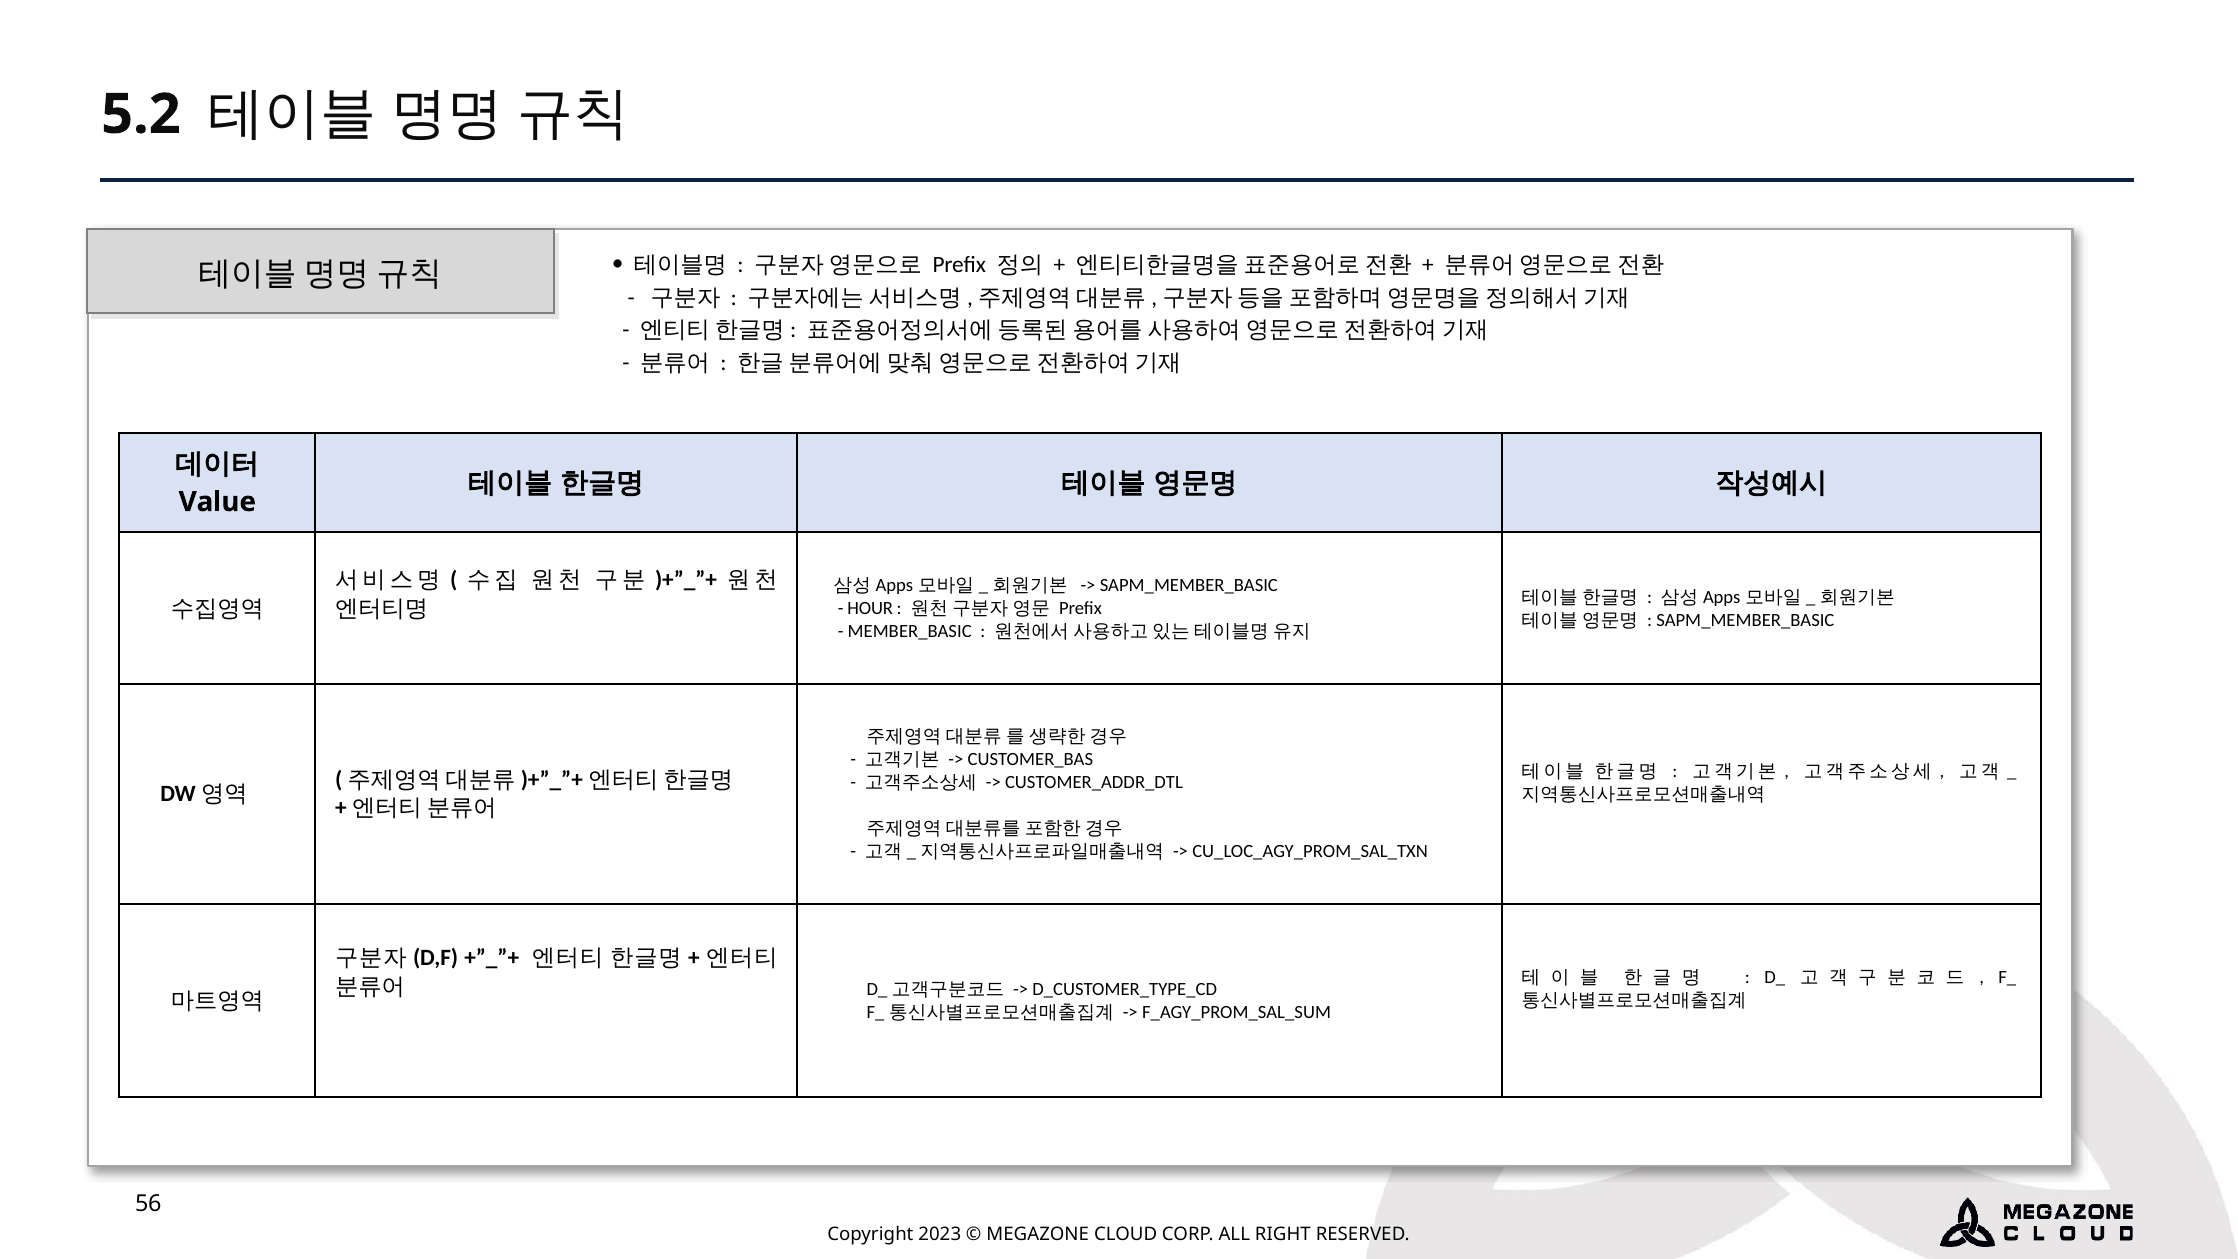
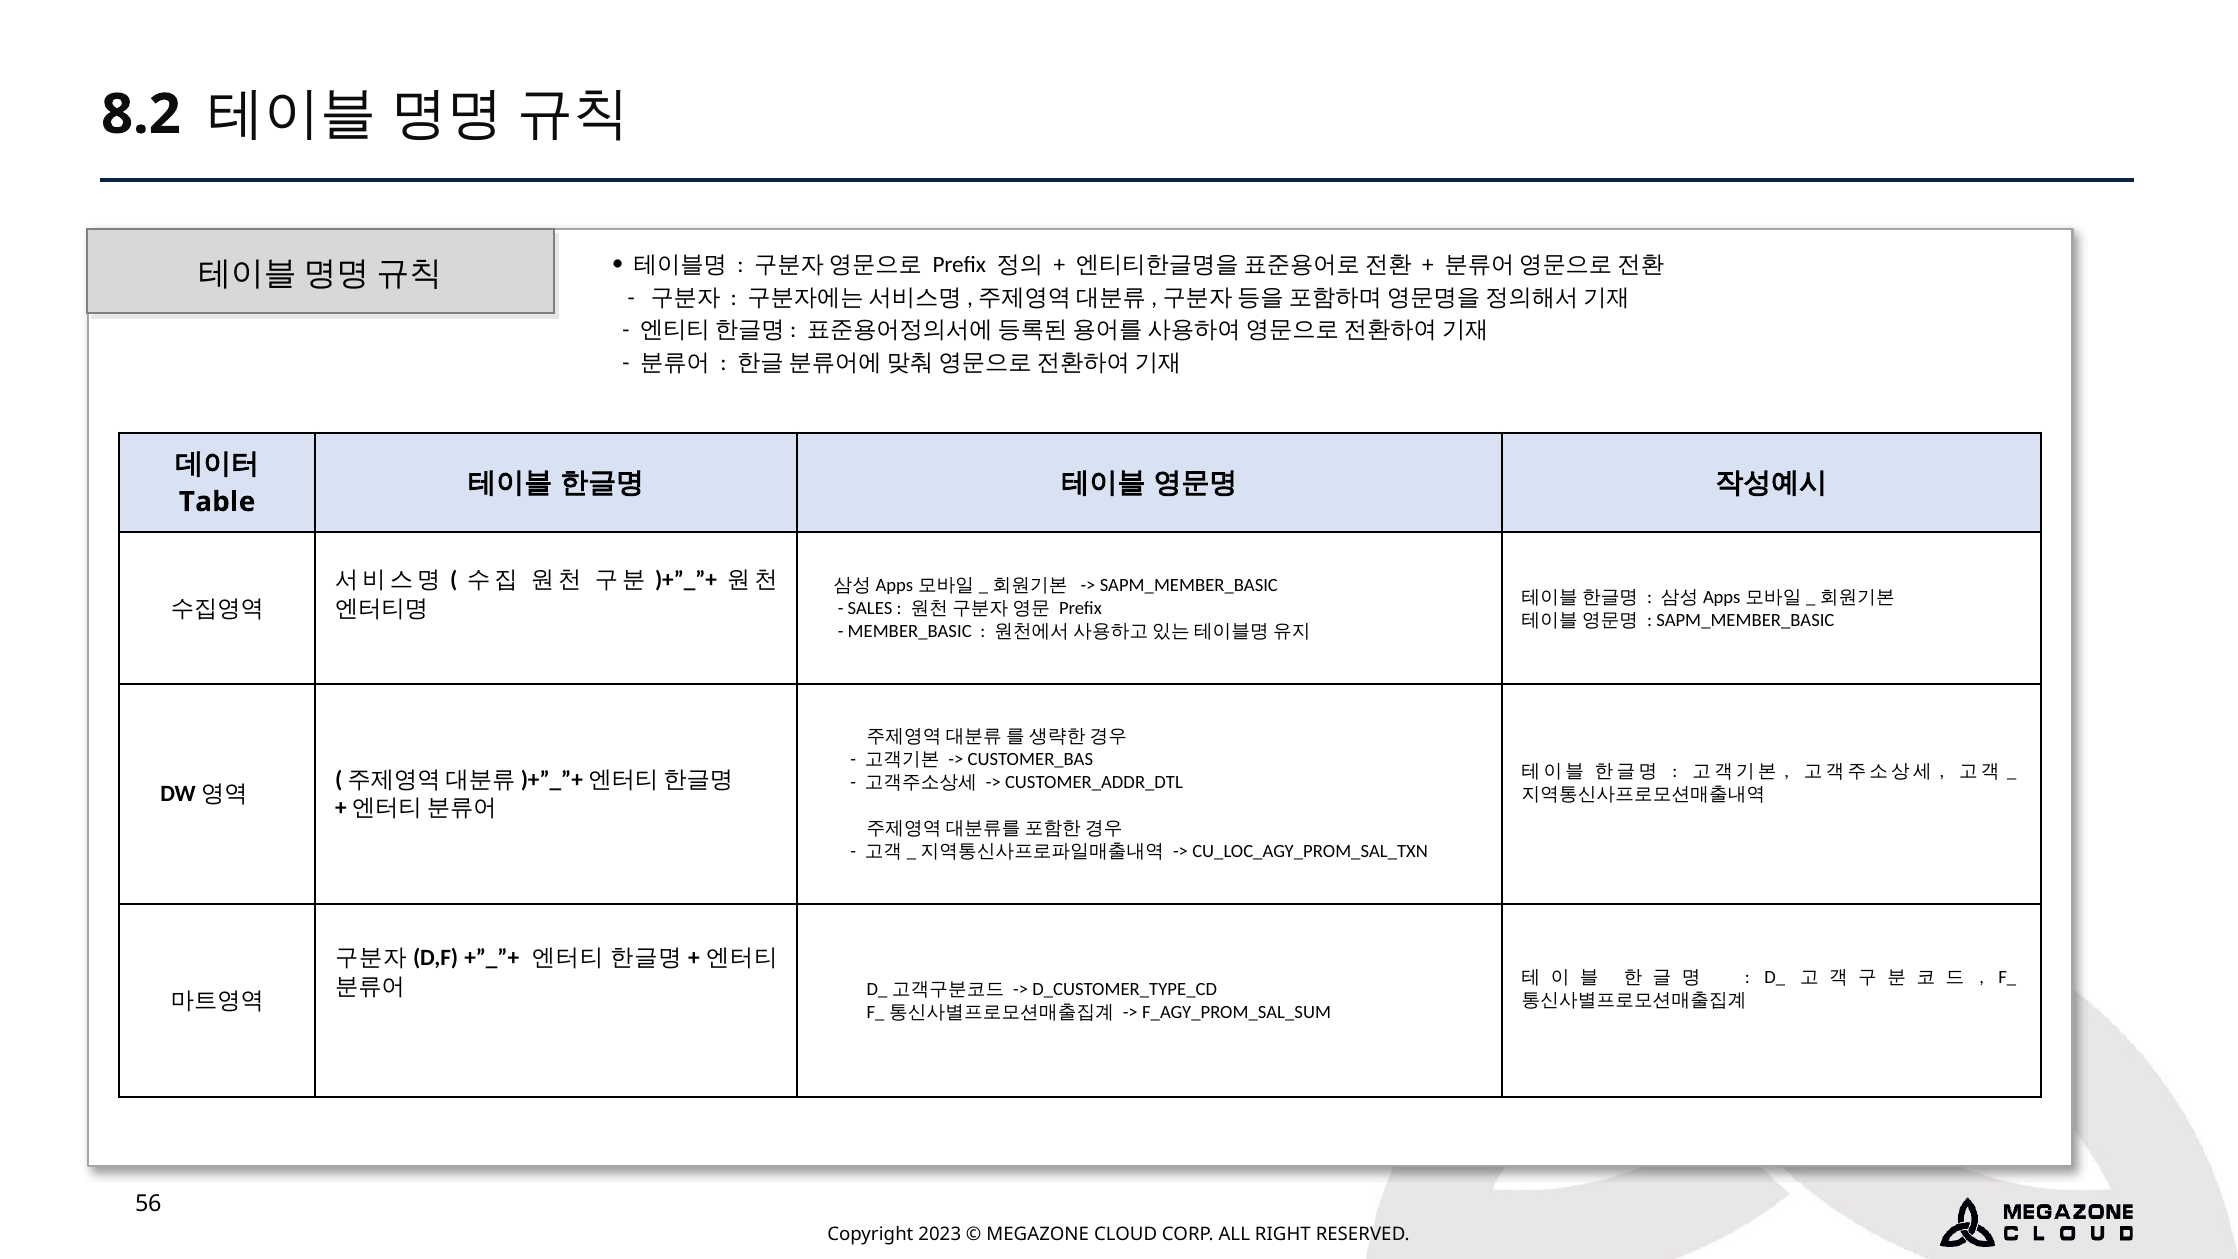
5.2: 5.2 -> 8.2 (141, 114)
Value: Value -> Table (217, 502)
HOUR: HOUR -> SALES (870, 608)
